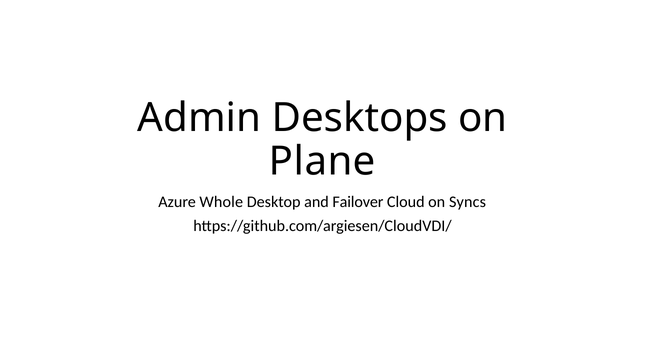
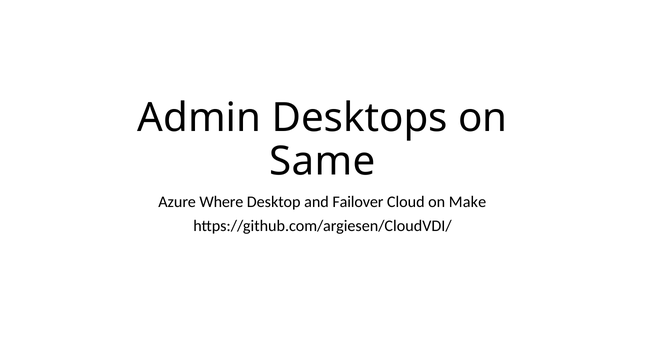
Plane: Plane -> Same (322, 161)
Whole: Whole -> Where (221, 202)
Syncs: Syncs -> Make (468, 202)
